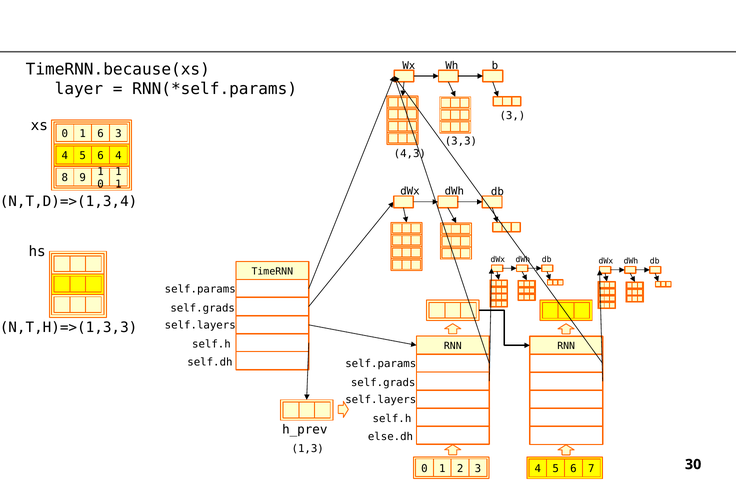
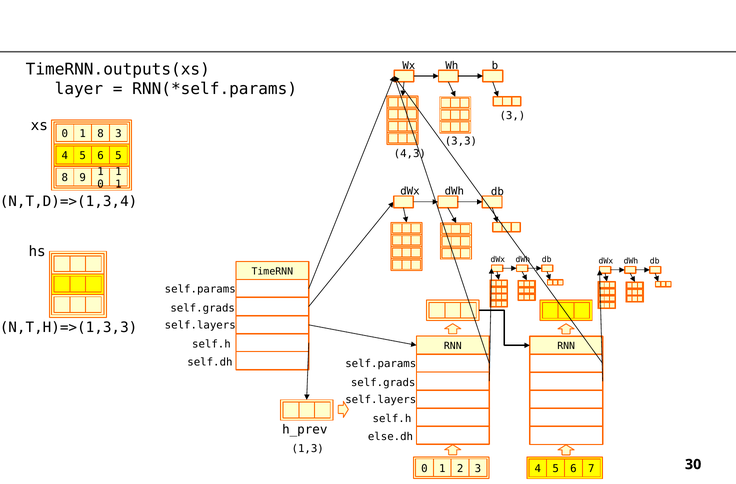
TimeRNN.because(xs: TimeRNN.because(xs -> TimeRNN.outputs(xs (118, 69)
1 6: 6 -> 8 (101, 133)
6 4: 4 -> 5 (118, 156)
